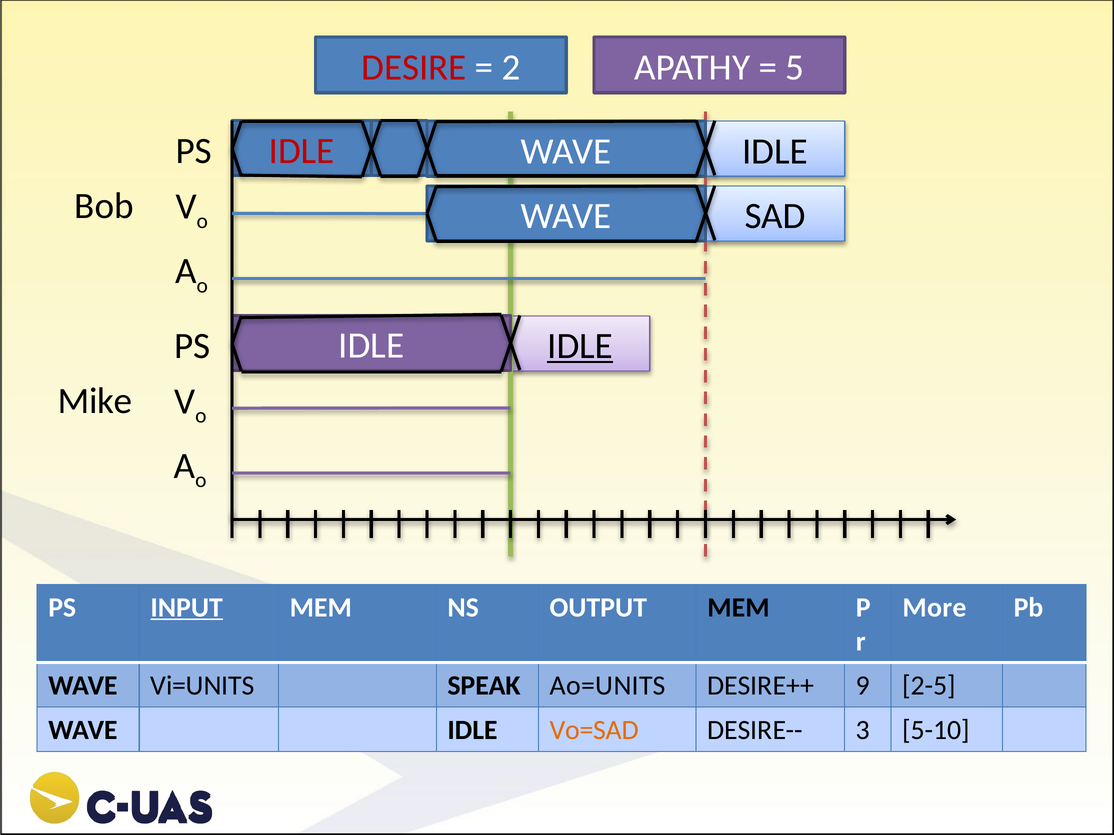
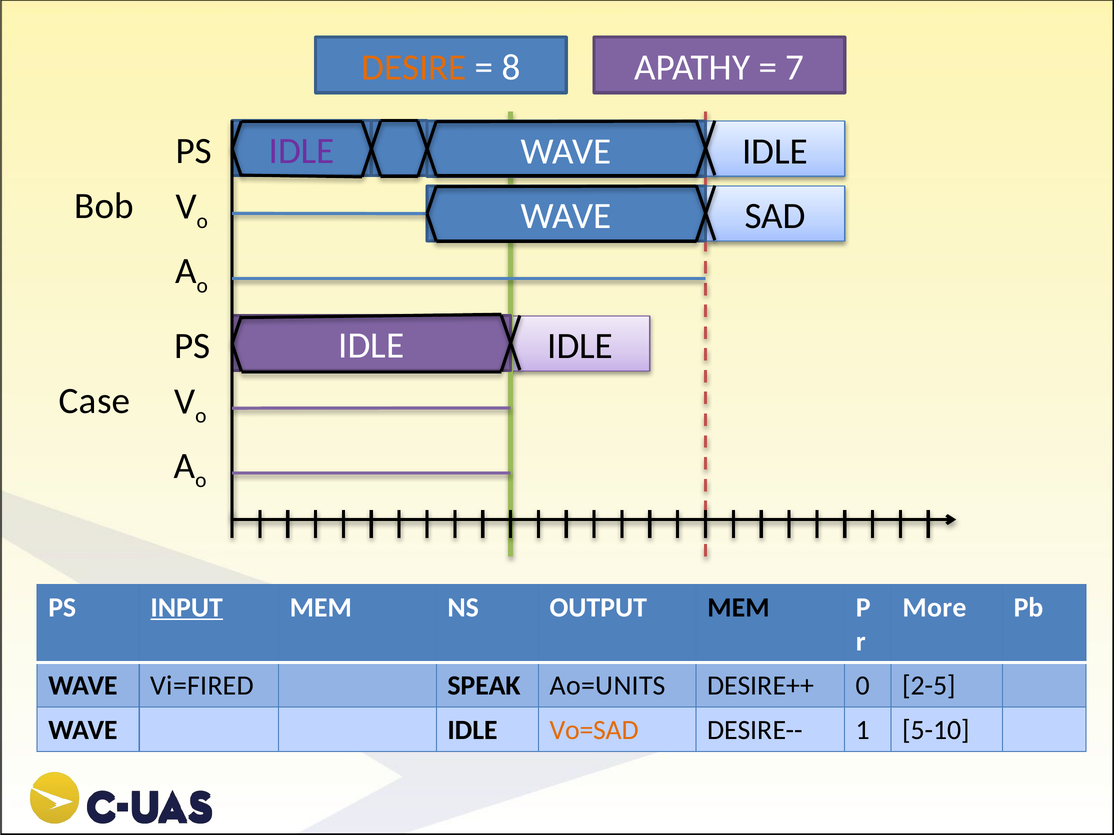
DESIRE colour: red -> orange (414, 68)
2: 2 -> 8 (511, 68)
5: 5 -> 7 (795, 68)
IDLE colour: red -> purple (302, 151)
IDLE underline: present -> none (580, 346)
Mike: Mike -> Case (95, 401)
Vi=UNITS: Vi=UNITS -> Vi=FIRED (202, 686)
9: 9 -> 0 (863, 686)
3: 3 -> 1 (863, 730)
